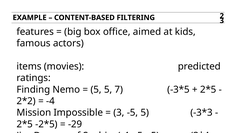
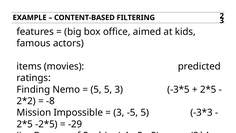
5 7: 7 -> 3 (119, 89)
-4: -4 -> -8 (50, 101)
